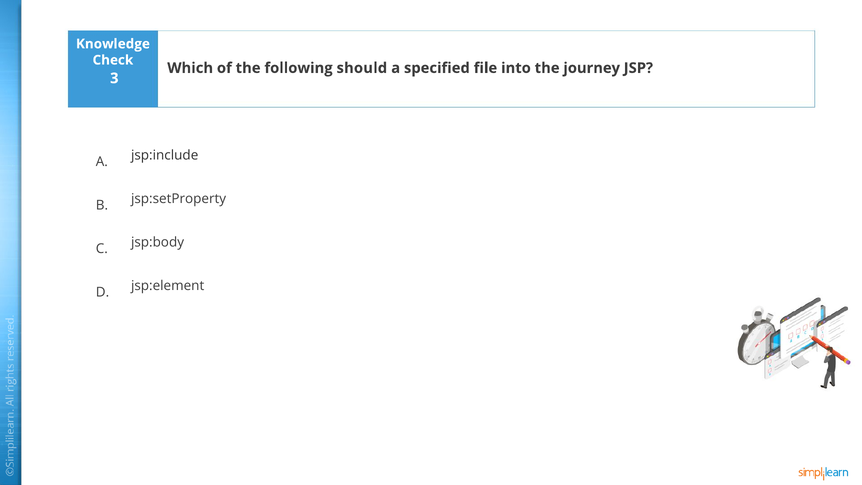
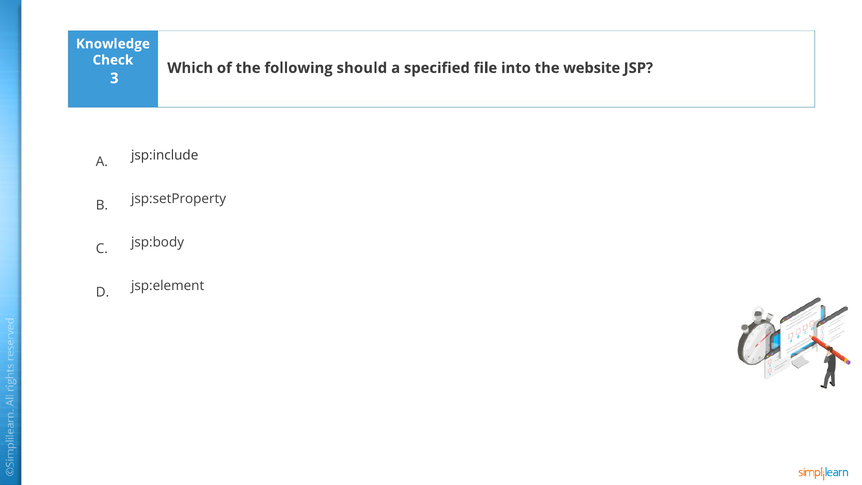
journey: journey -> website (592, 68)
